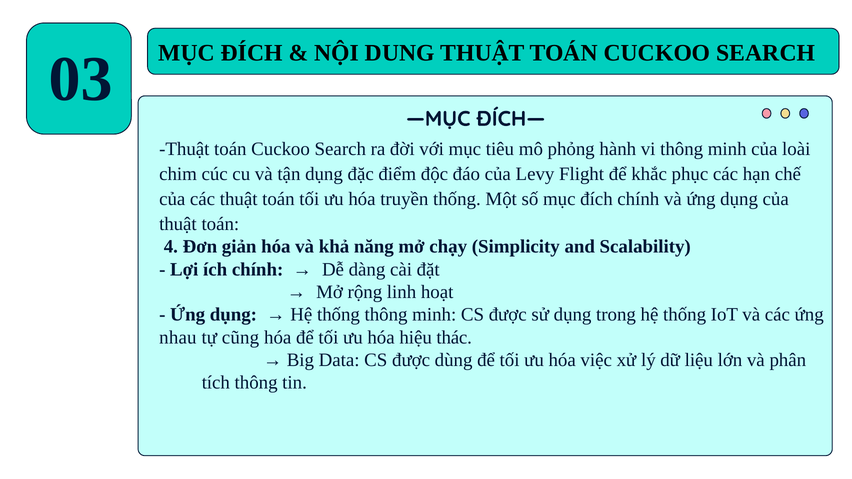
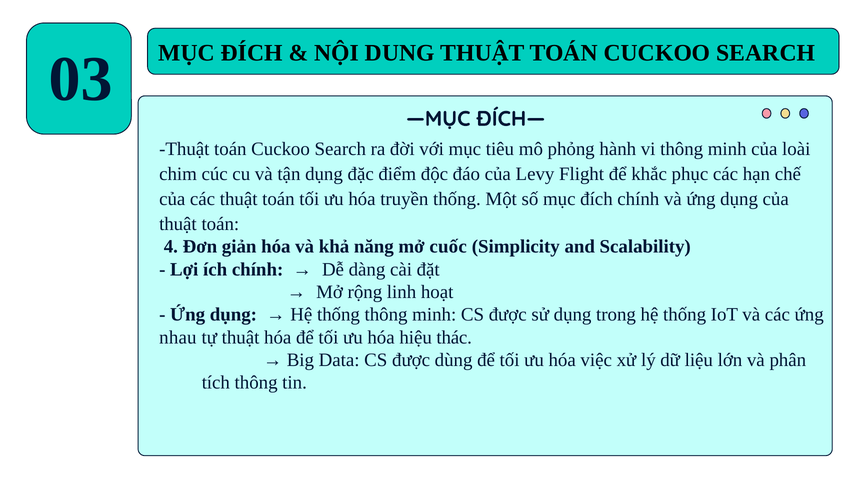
chạy: chạy -> cuốc (448, 247)
tự cũng: cũng -> thuật (241, 338)
